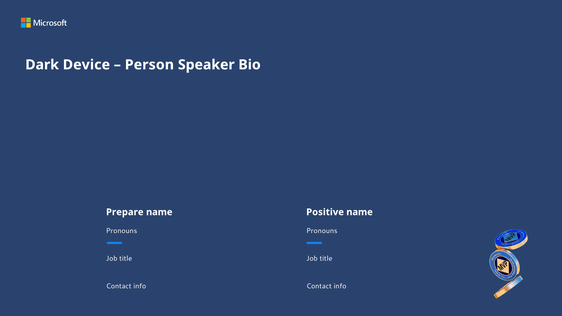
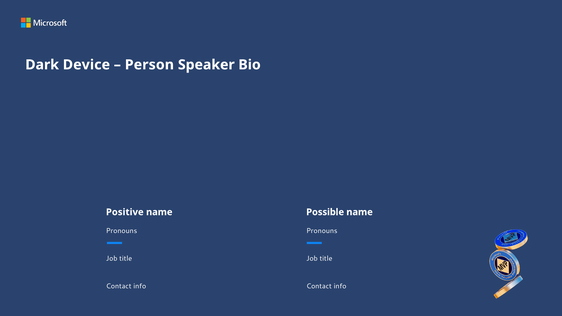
Prepare: Prepare -> Positive (125, 212)
Positive: Positive -> Possible (325, 212)
